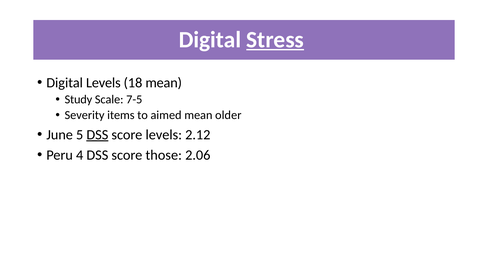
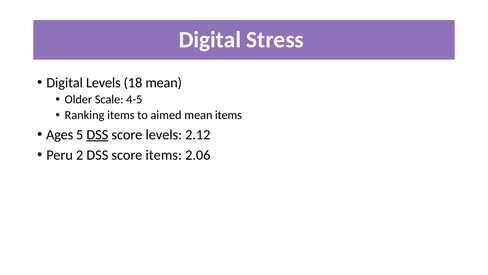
Stress underline: present -> none (275, 40)
Study: Study -> Older (78, 99)
7-5: 7-5 -> 4-5 (134, 99)
Severity: Severity -> Ranking (85, 115)
mean older: older -> items (228, 115)
June: June -> Ages (60, 134)
4: 4 -> 2 (80, 155)
score those: those -> items (164, 155)
